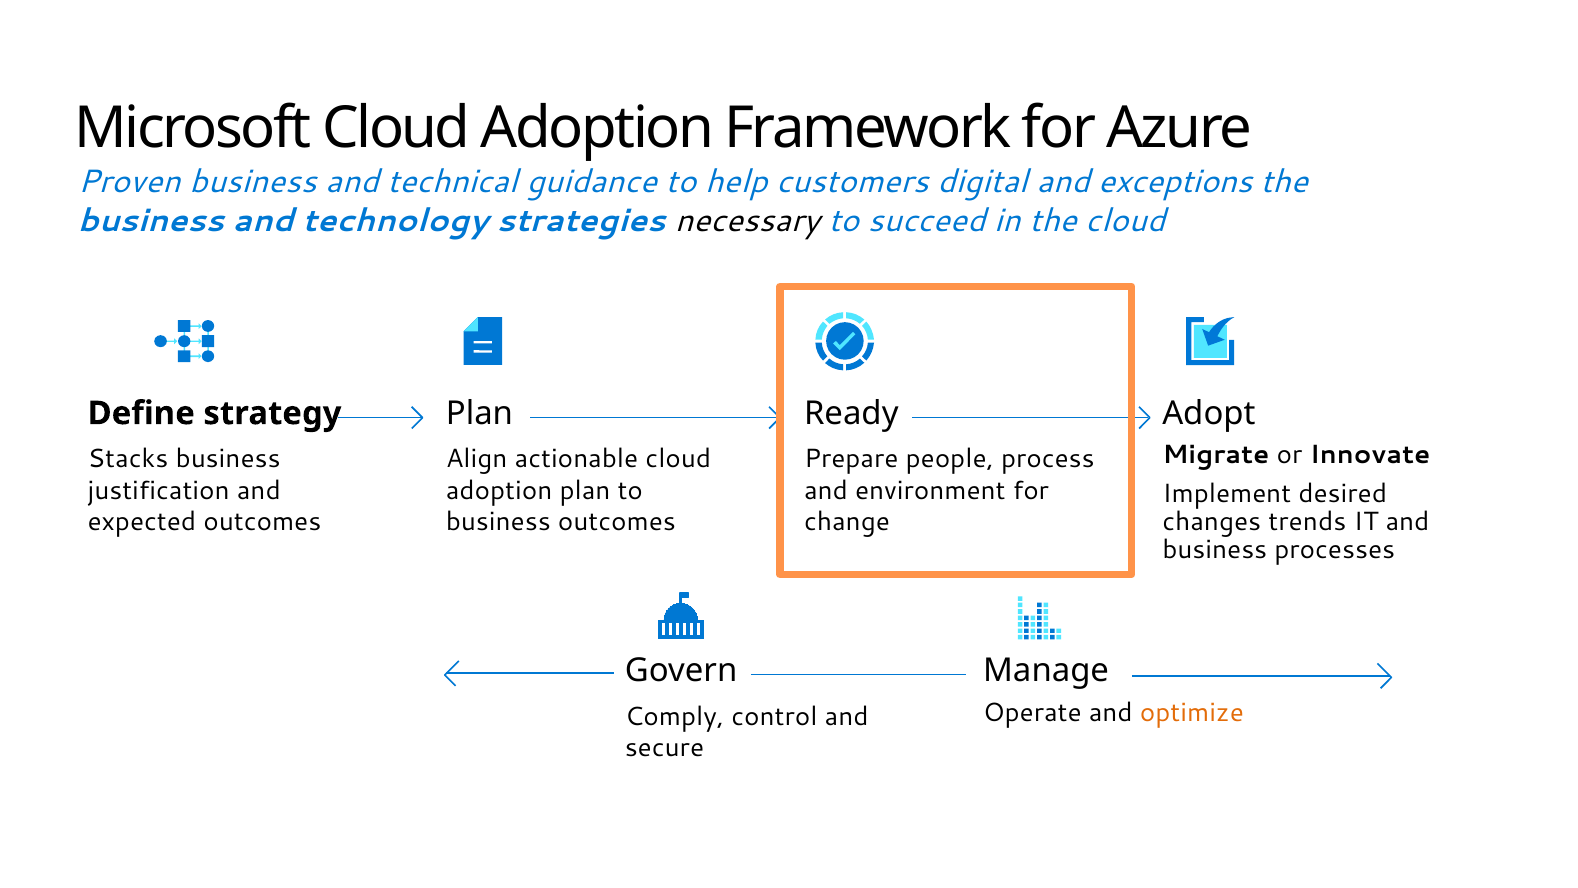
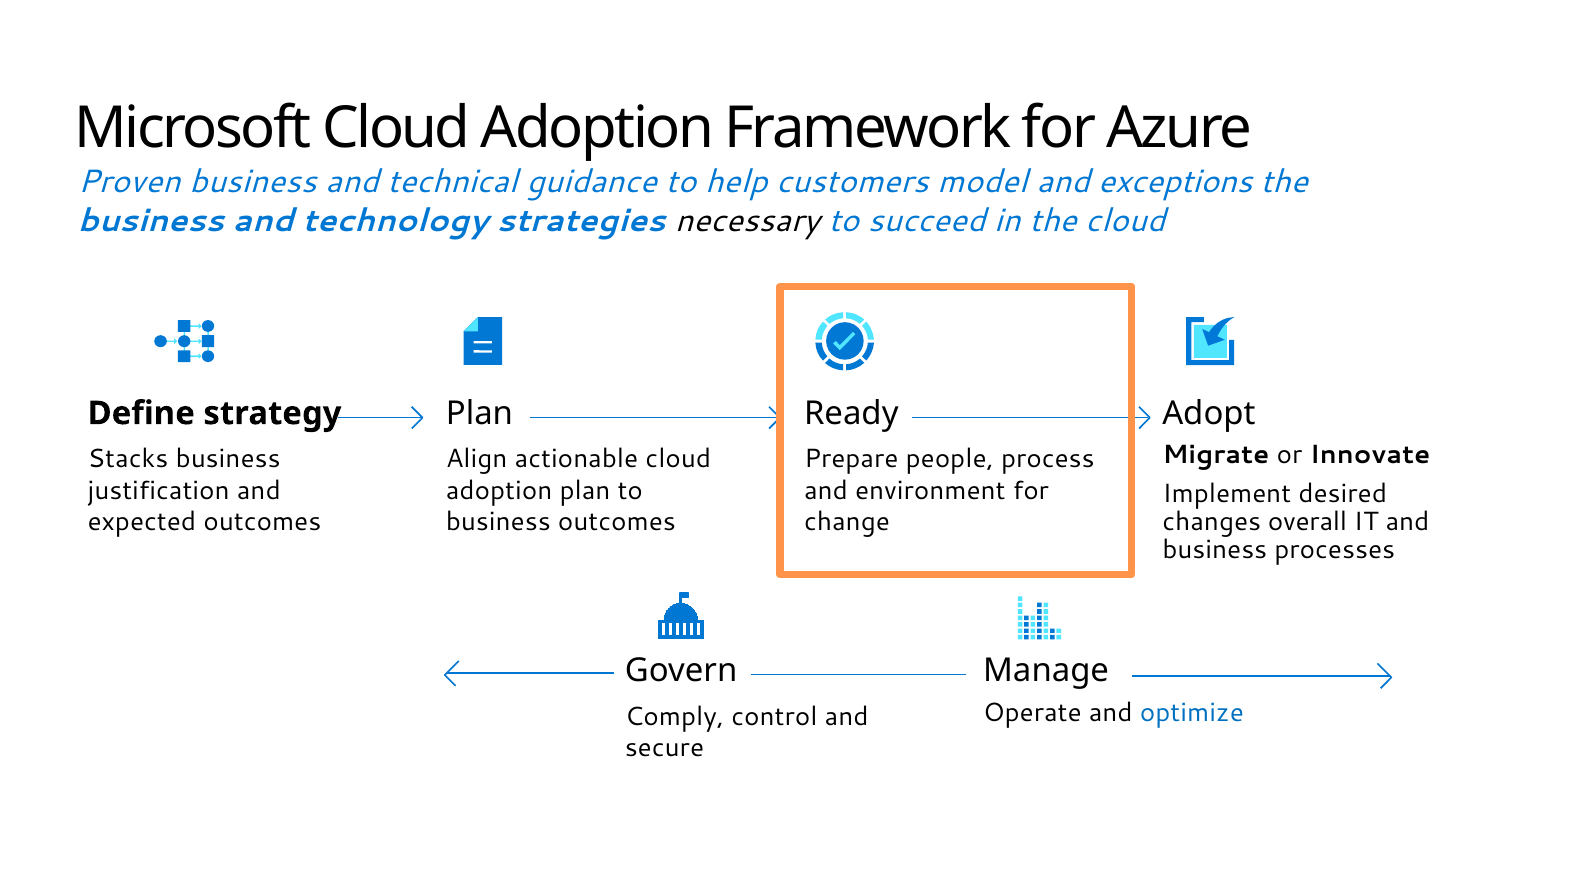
digital: digital -> model (983, 182)
trends: trends -> overall (1308, 522)
optimize colour: orange -> blue (1192, 713)
